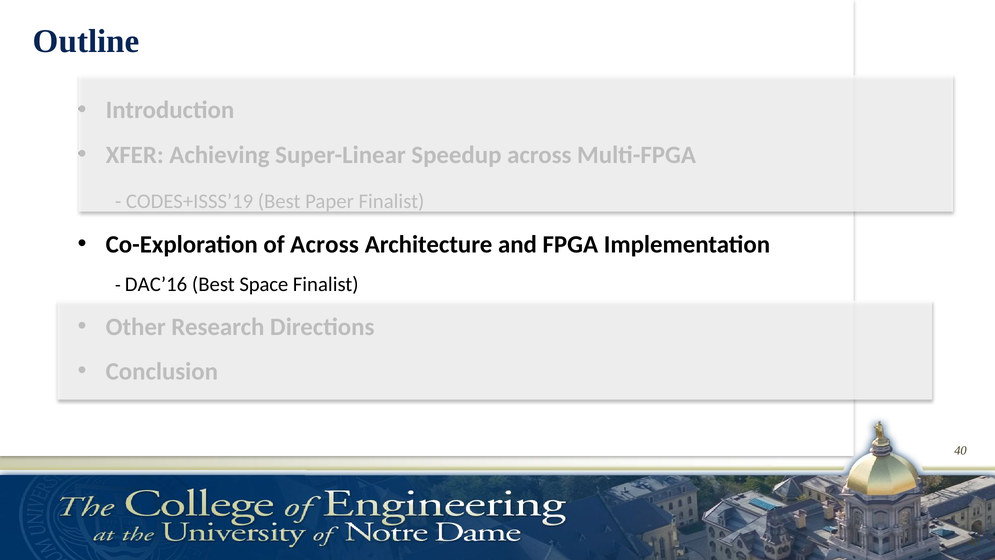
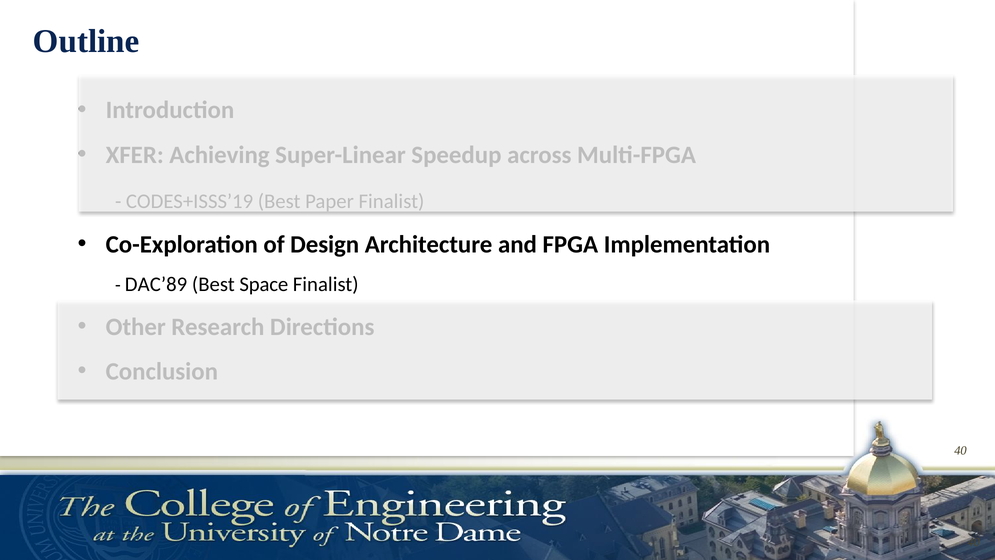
of Across: Across -> Design (325, 245)
DAC’16: DAC’16 -> DAC’89 (156, 284)
